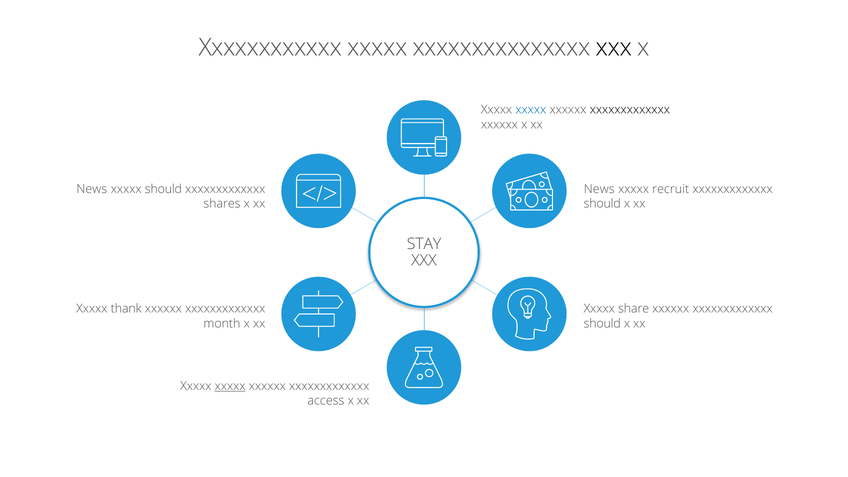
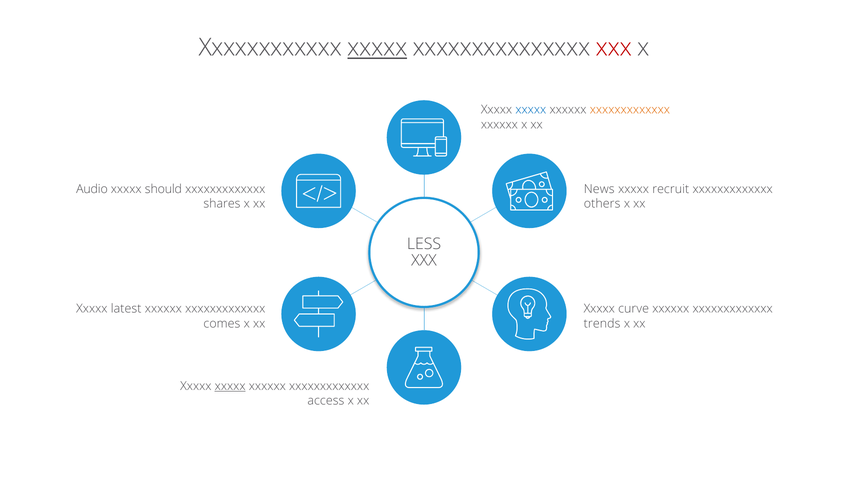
xxxxx underline: none -> present (377, 47)
xxx colour: black -> red (614, 47)
xxxxxxxxxxxxx colour: black -> orange (630, 110)
News: News -> Audio (92, 189)
should: should -> others (602, 204)
STAY: STAY -> LESS (424, 244)
thank: thank -> latest (126, 309)
share: share -> curve (634, 309)
month: month -> comes (222, 323)
should: should -> trends (602, 323)
